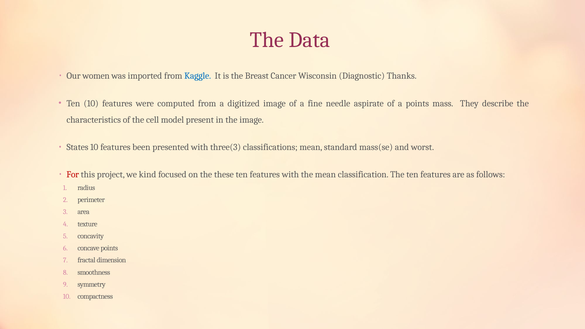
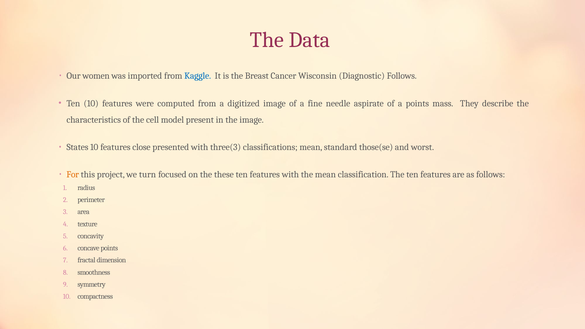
Diagnostic Thanks: Thanks -> Follows (402, 76)
been: been -> close (141, 147)
mass(se: mass(se -> those(se (376, 147)
For colour: red -> orange (73, 175)
kind: kind -> turn (148, 175)
